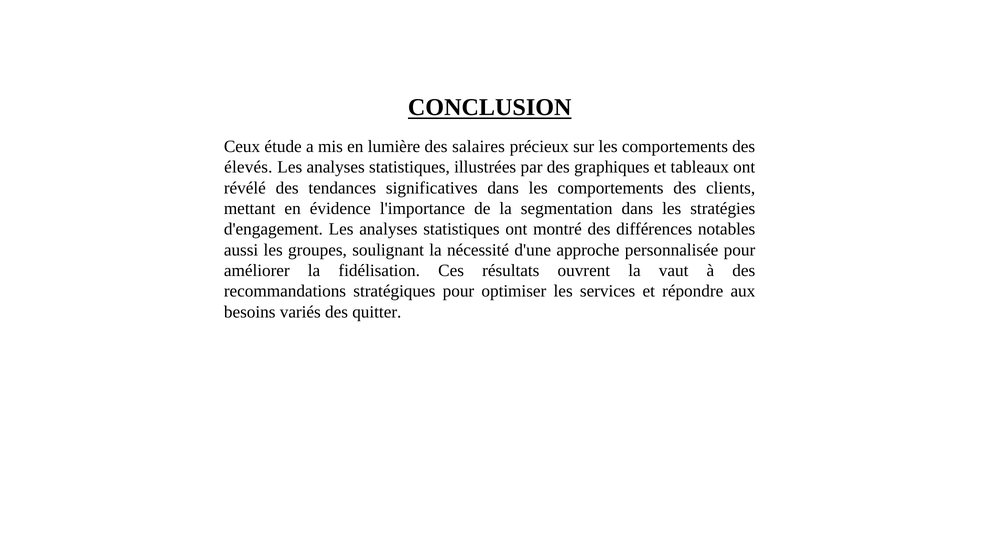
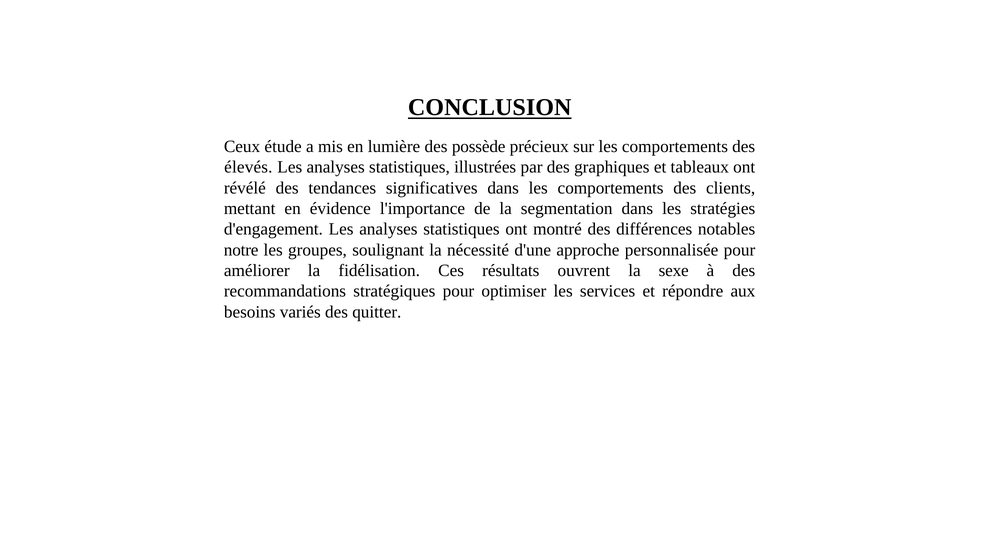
salaires: salaires -> possède (479, 147)
aussi: aussi -> notre (241, 250)
vaut: vaut -> sexe (674, 271)
